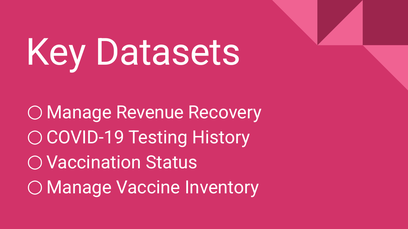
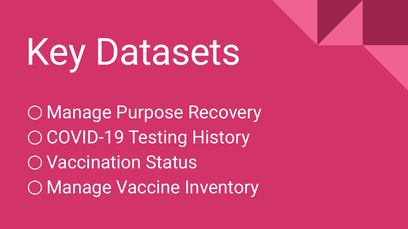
Revenue: Revenue -> Purpose (150, 113)
